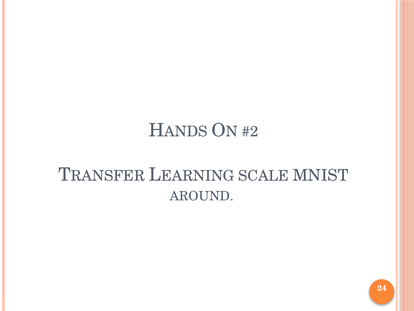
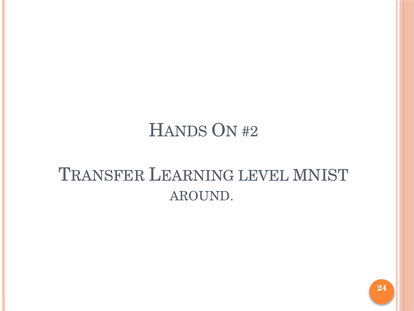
SCALE: SCALE -> LEVEL (264, 176)
